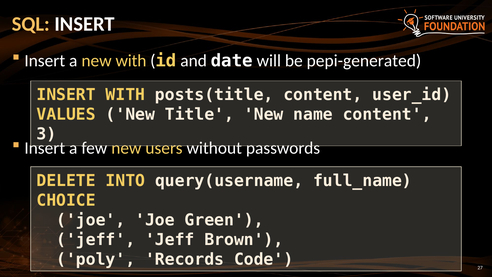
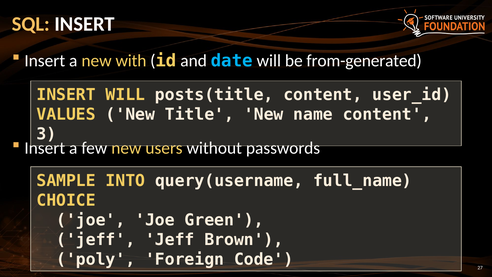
date colour: white -> light blue (232, 61)
pepi-generated: pepi-generated -> from-generated (364, 61)
INSERT WITH: WITH -> WILL (125, 95)
DELETE: DELETE -> SAMPLE (66, 180)
Records: Records -> Foreign (185, 259)
